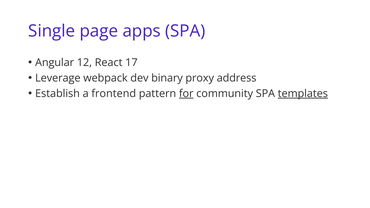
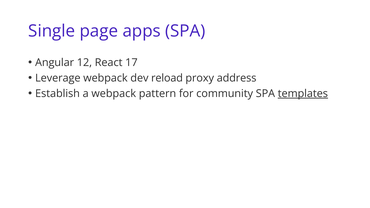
binary: binary -> reload (167, 78)
a frontend: frontend -> webpack (114, 94)
for underline: present -> none (186, 94)
